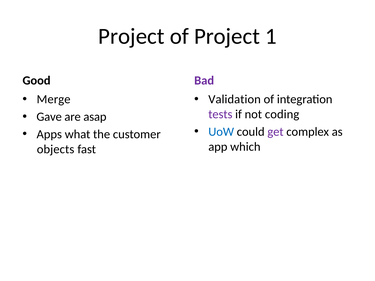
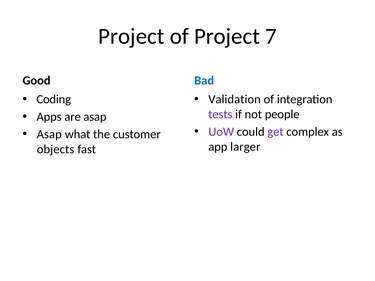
1: 1 -> 7 (271, 36)
Bad colour: purple -> blue (204, 81)
Merge: Merge -> Coding (54, 99)
coding: coding -> people (282, 114)
Gave: Gave -> Apps (49, 117)
UoW colour: blue -> purple (221, 132)
Apps: Apps -> Asap (49, 134)
which: which -> larger (245, 147)
